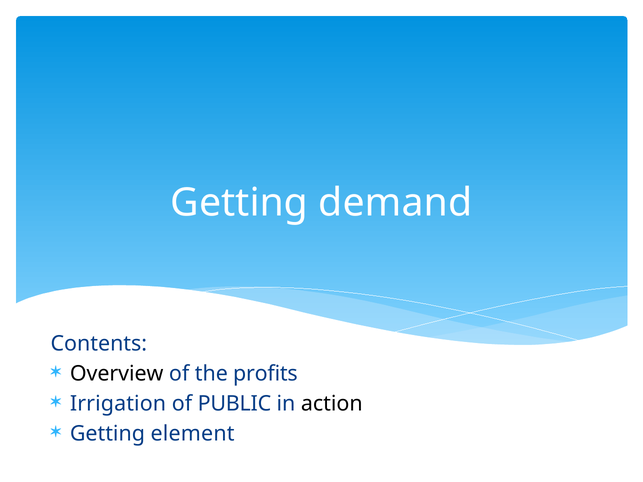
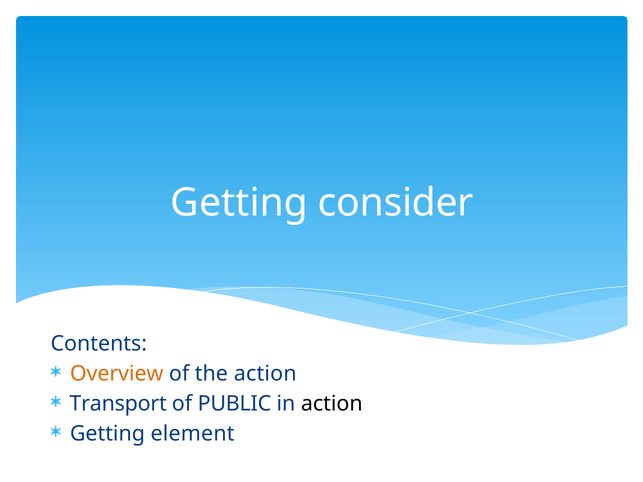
demand: demand -> consider (396, 203)
Overview colour: black -> orange (117, 374)
the profits: profits -> action (265, 374)
Irrigation: Irrigation -> Transport (118, 404)
